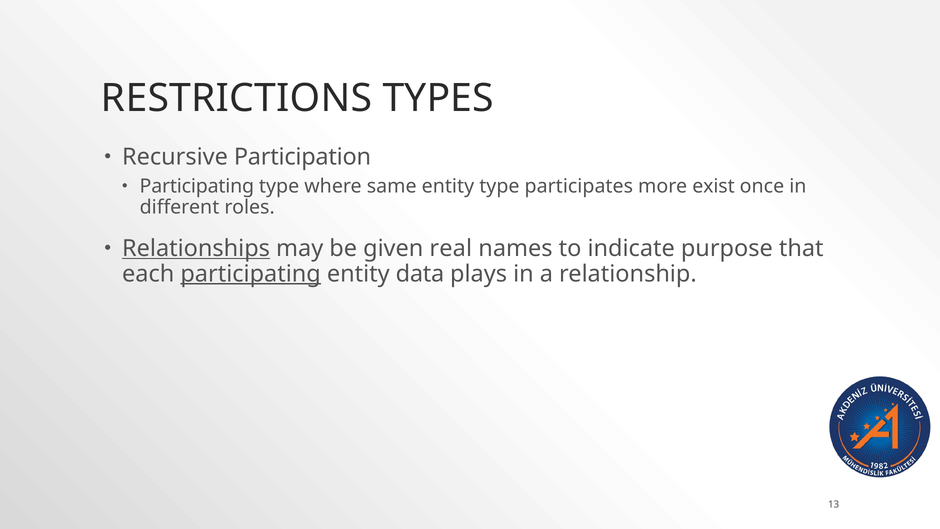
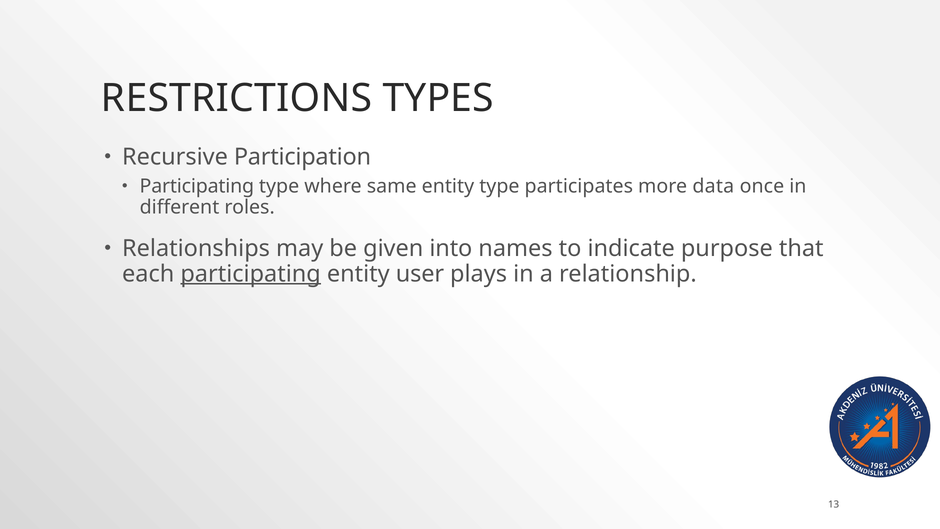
exist: exist -> data (713, 186)
Relationships underline: present -> none (196, 248)
real: real -> into (451, 248)
data: data -> user (420, 274)
